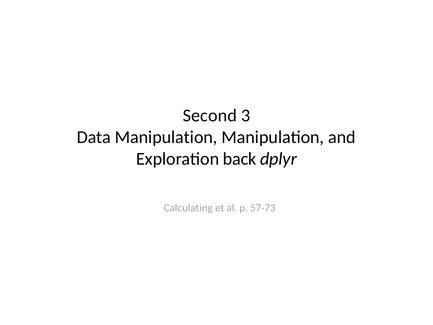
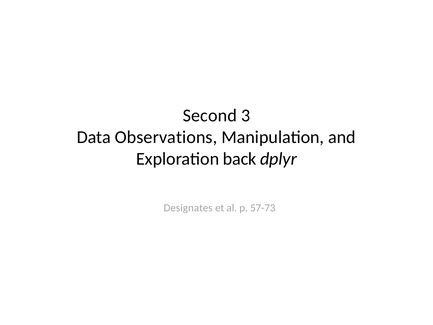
Data Manipulation: Manipulation -> Observations (166, 137)
Calculating: Calculating -> Designates (188, 208)
